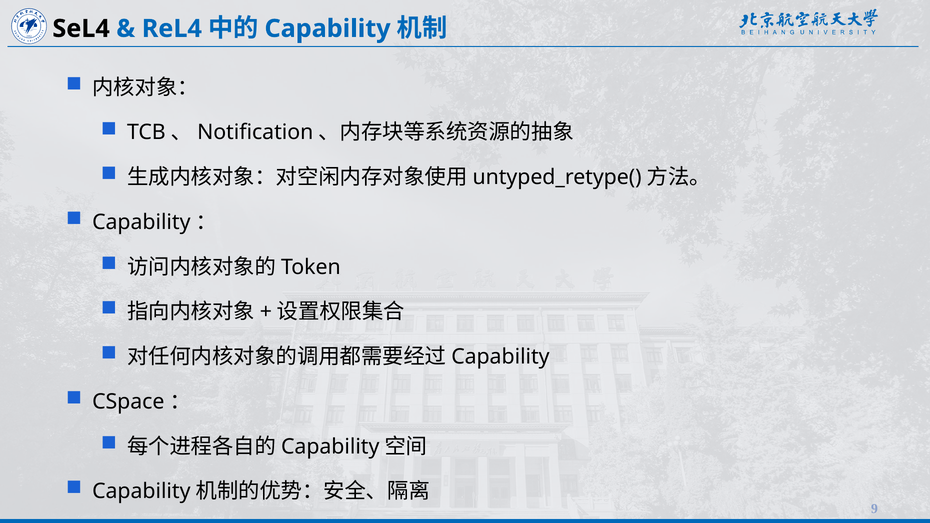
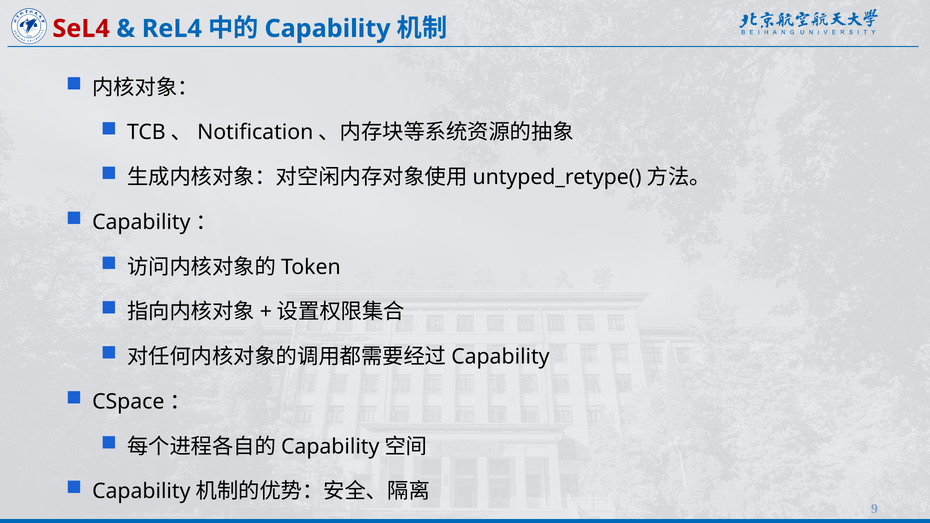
SeL4 colour: black -> red (81, 29)
